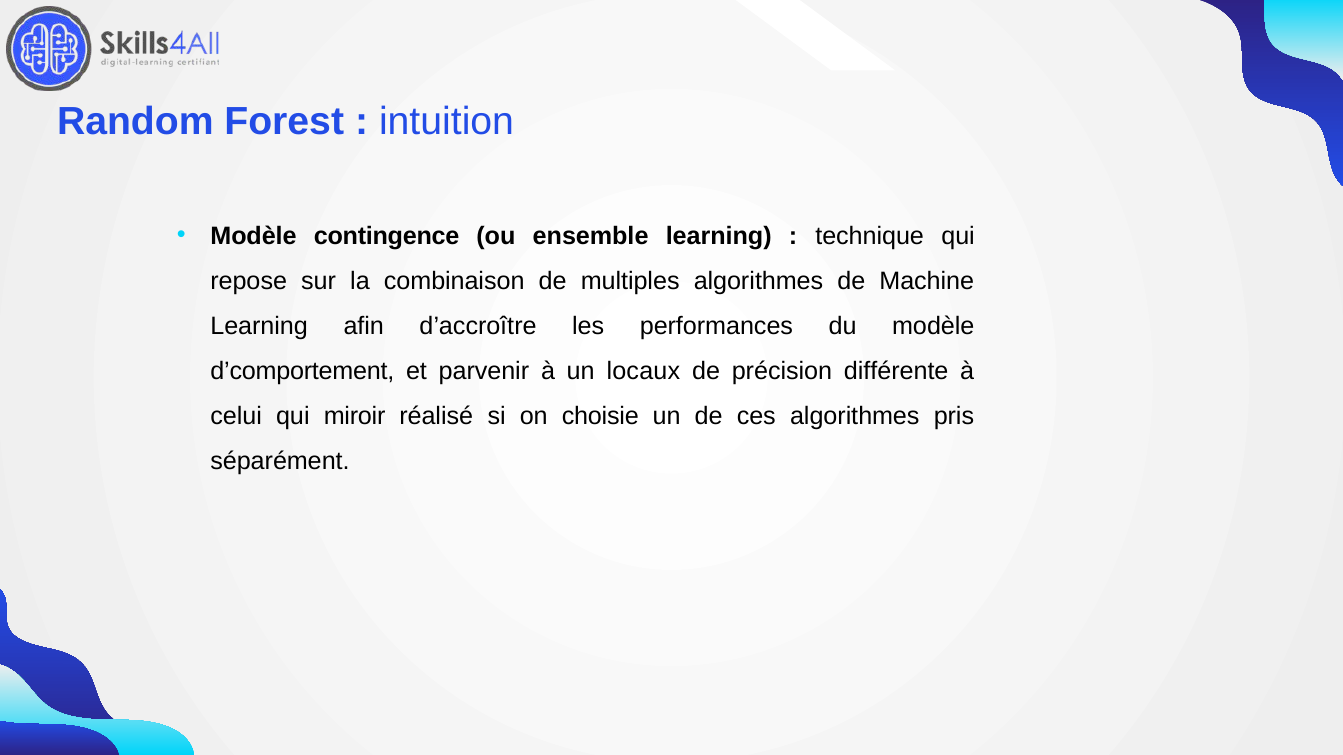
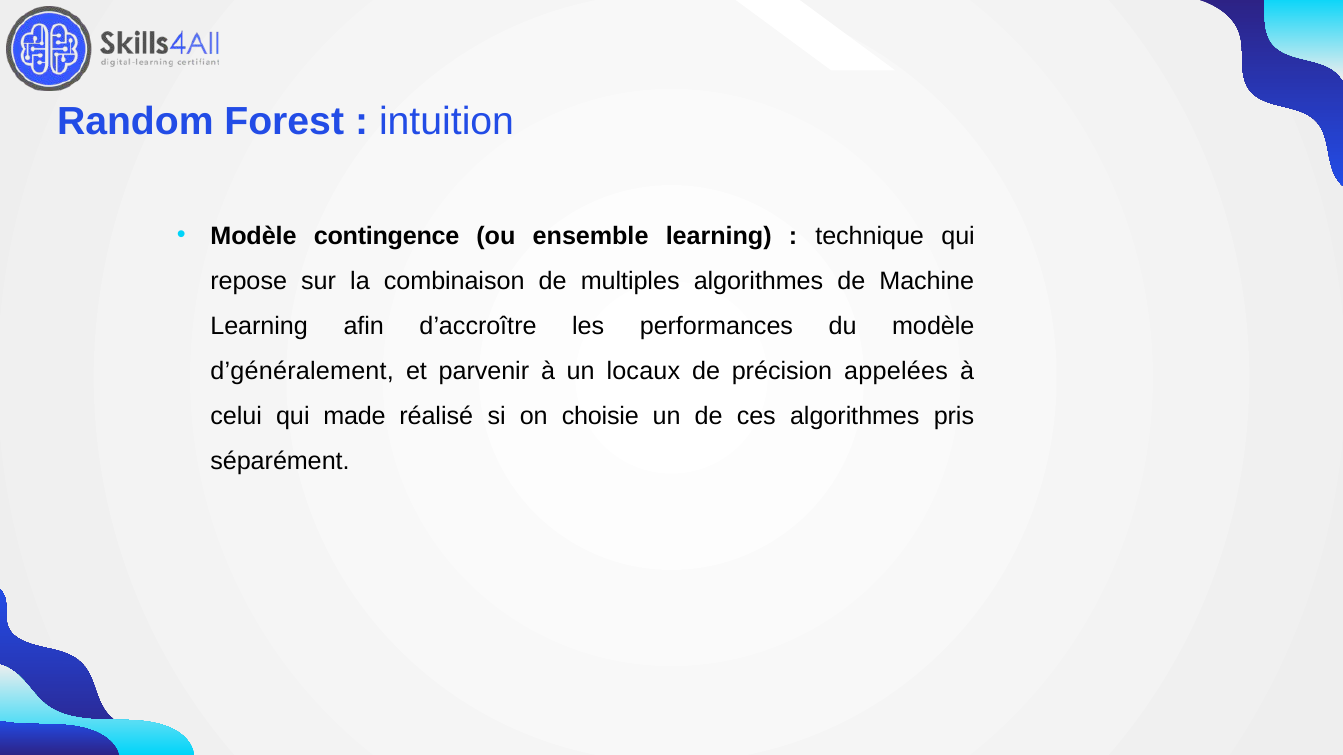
d’comportement: d’comportement -> d’généralement (302, 372)
différente: différente -> appelées (896, 372)
miroir: miroir -> made (355, 417)
